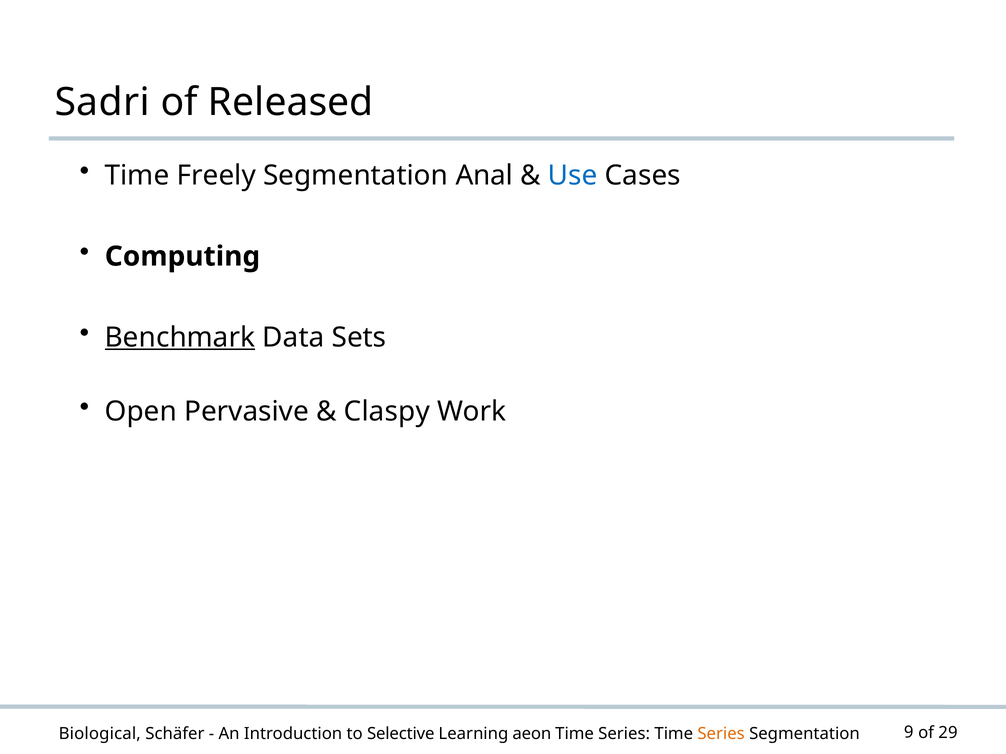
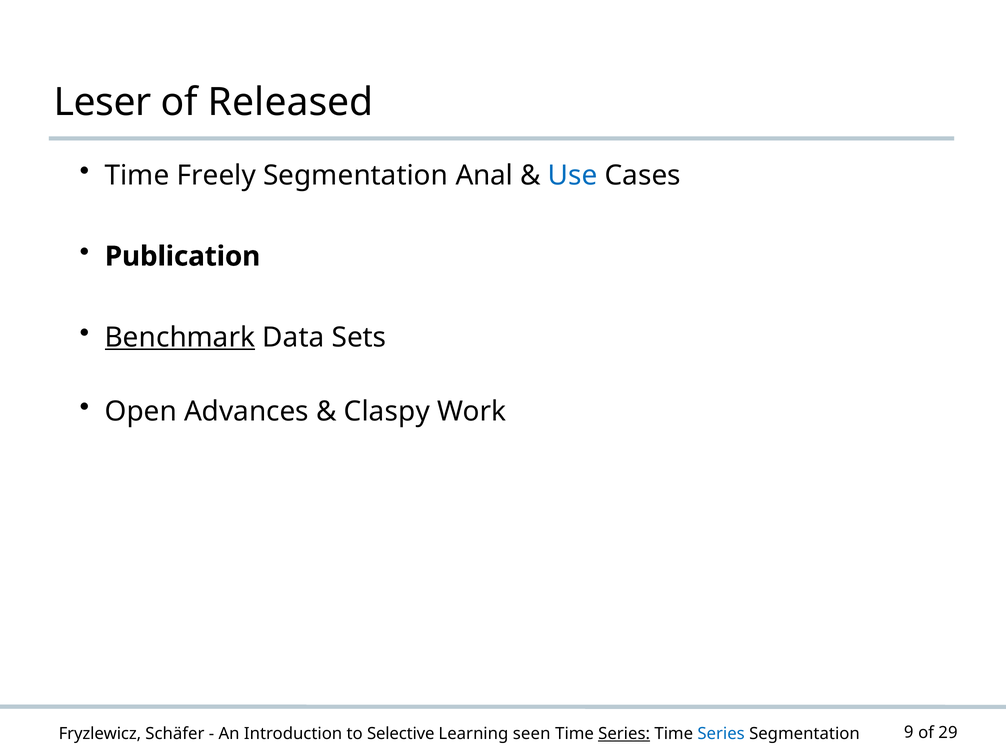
Sadri: Sadri -> Leser (103, 102)
Computing: Computing -> Publication (183, 257)
Pervasive: Pervasive -> Advances (246, 412)
Biological: Biological -> Fryzlewicz (100, 734)
aeon: aeon -> seen (532, 734)
Series underline: none -> present (624, 734)
Series colour: orange -> blue (721, 734)
